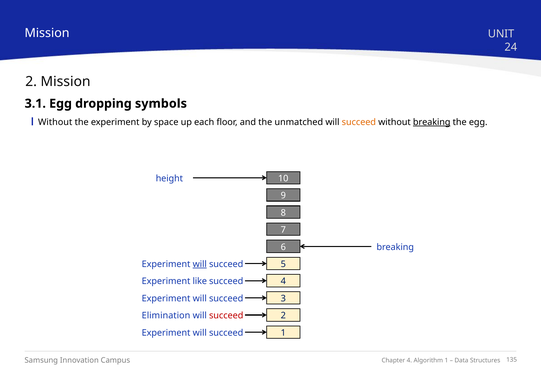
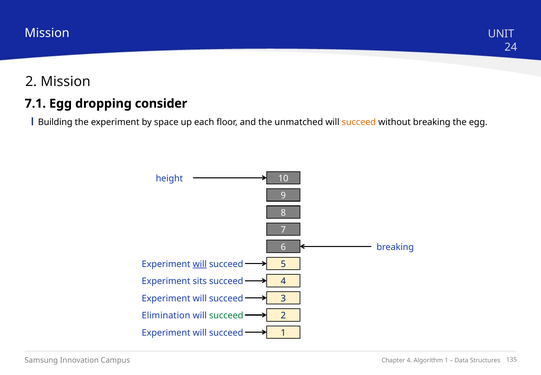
3.1: 3.1 -> 7.1 (35, 103)
symbols: symbols -> consider (161, 103)
Without: Without -> Building (55, 122)
breaking underline: present -> none (432, 122)
like: like -> sits (200, 281)
succeed colour: red -> green (226, 315)
